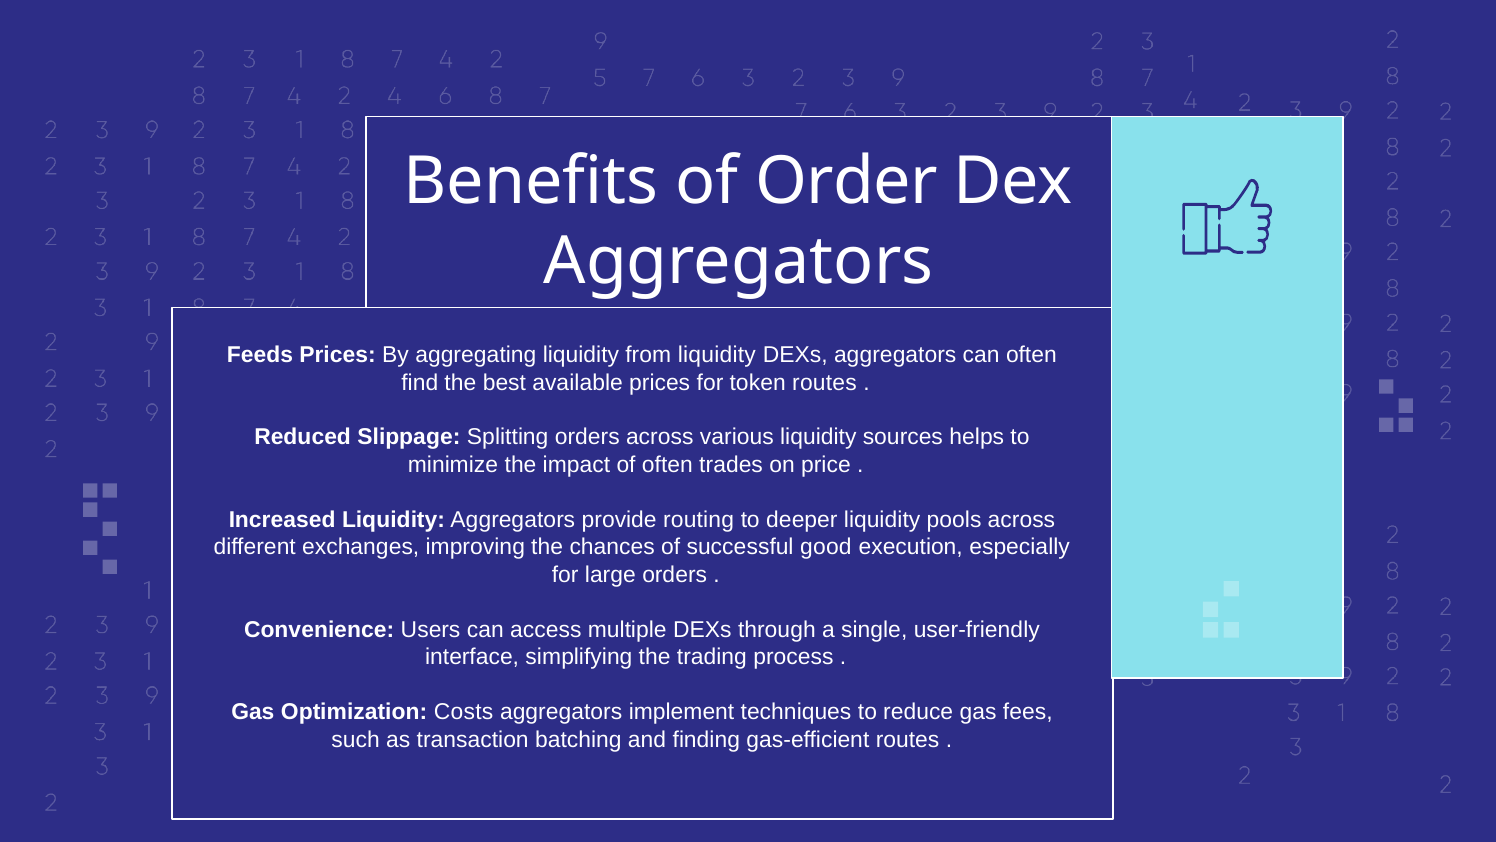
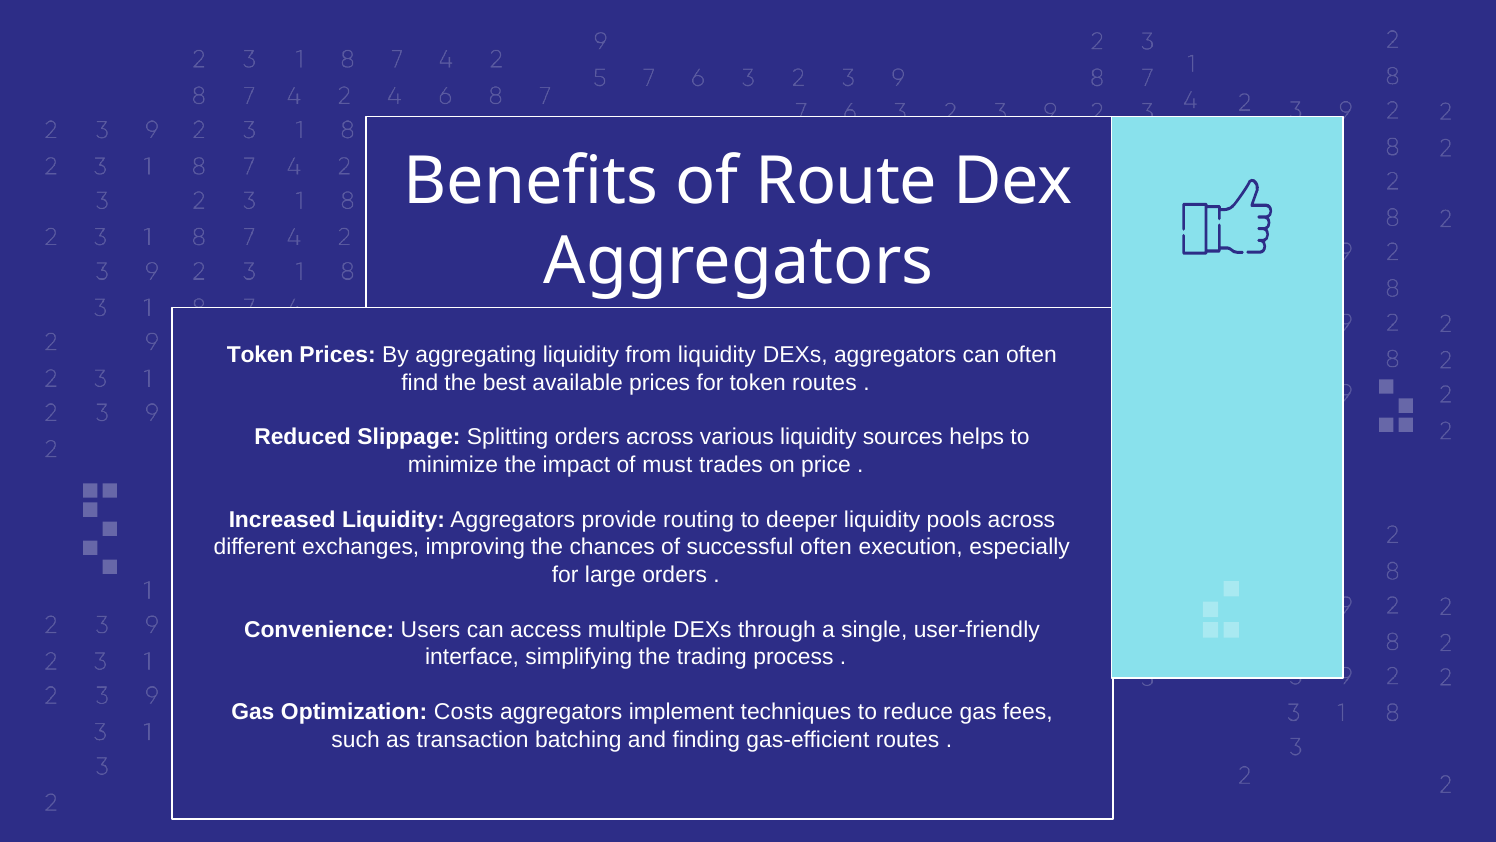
Order: Order -> Route (846, 181)
Feeds: Feeds -> Token (260, 355)
of often: often -> must (667, 465)
successful good: good -> often (826, 547)
